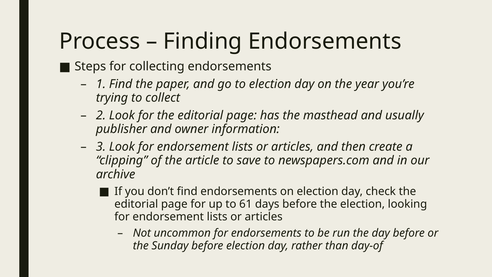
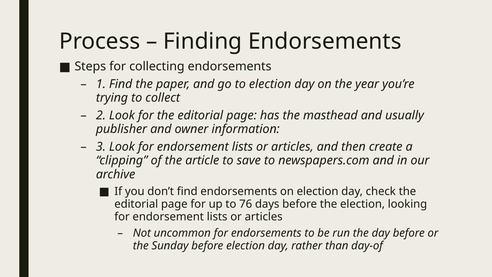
61: 61 -> 76 (246, 204)
